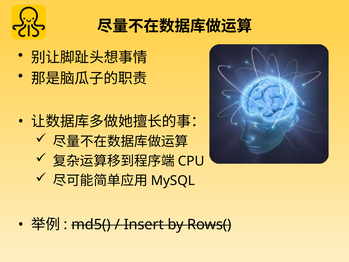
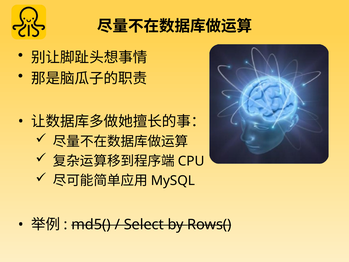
Insert: Insert -> Select (144, 224)
